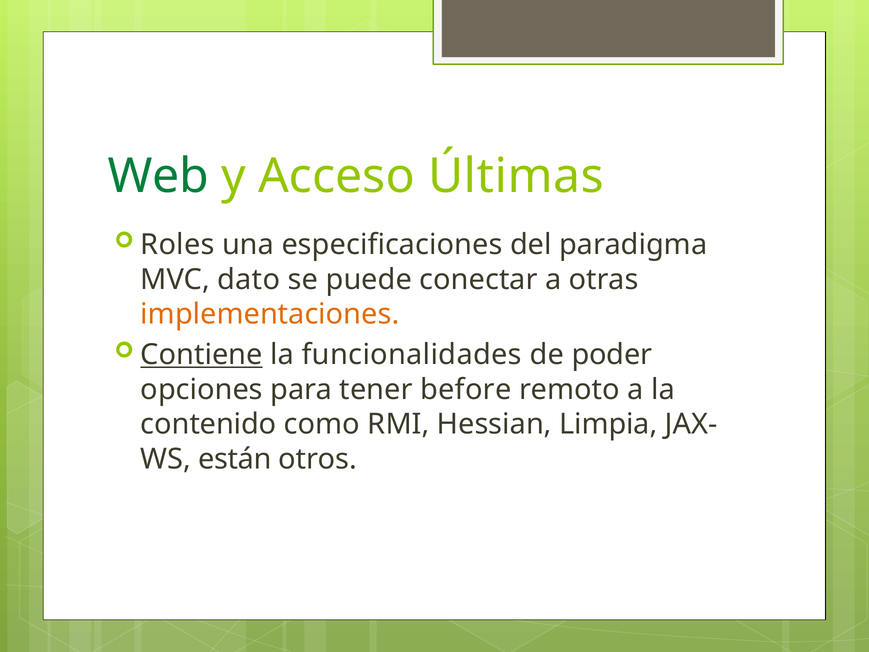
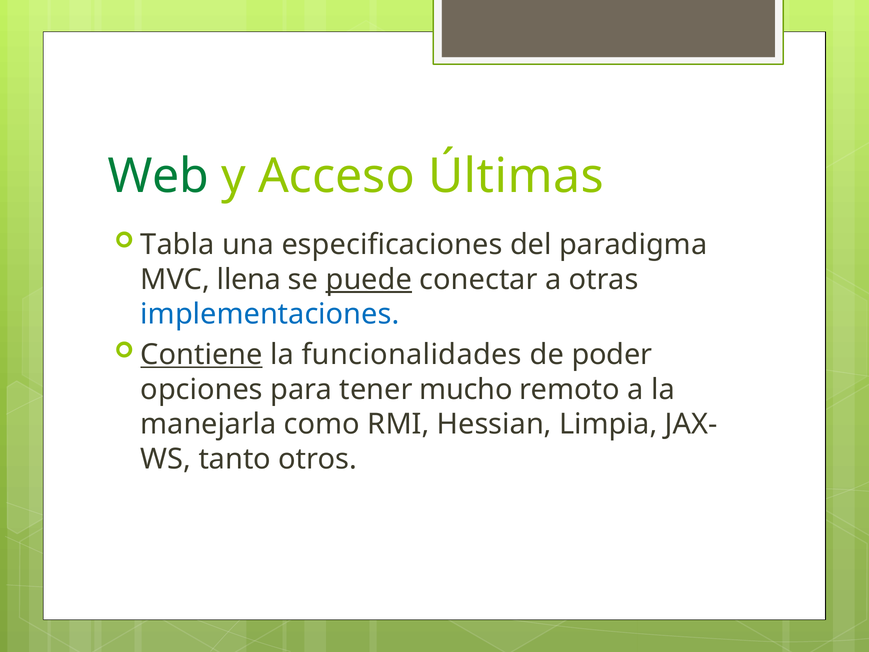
Roles: Roles -> Tabla (178, 245)
dato: dato -> llena (249, 279)
puede underline: none -> present (369, 279)
implementaciones colour: orange -> blue (270, 314)
before: before -> mucho (466, 389)
contenido: contenido -> manejarla (209, 424)
están: están -> tanto (235, 459)
